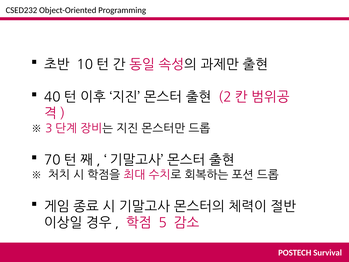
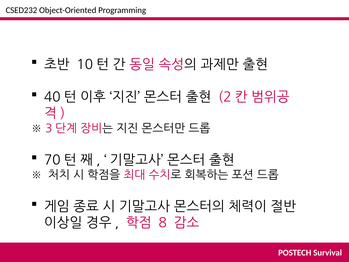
5: 5 -> 8 (163, 223)
